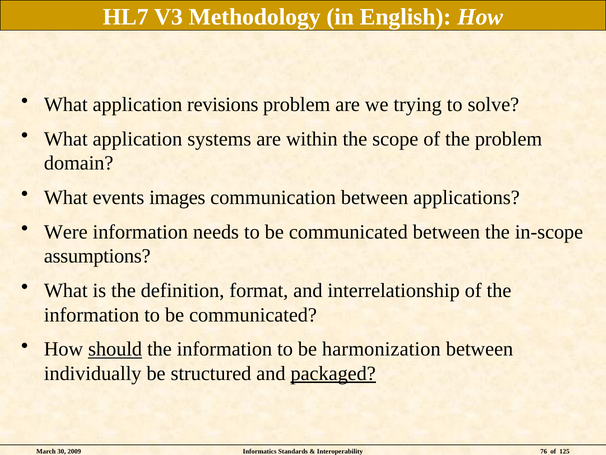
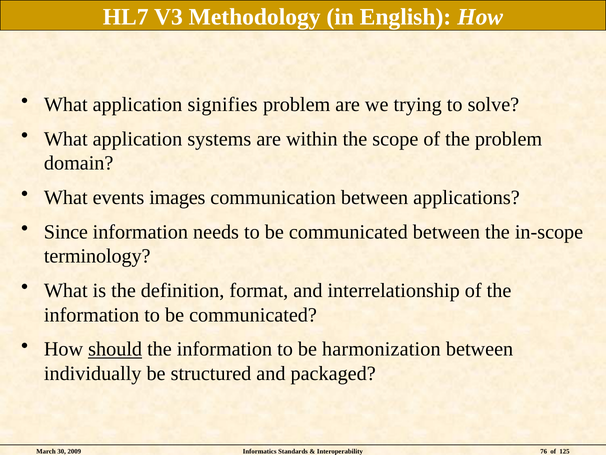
revisions: revisions -> signifies (223, 104)
Were: Were -> Since (66, 232)
assumptions: assumptions -> terminology (97, 256)
packaged underline: present -> none (333, 373)
